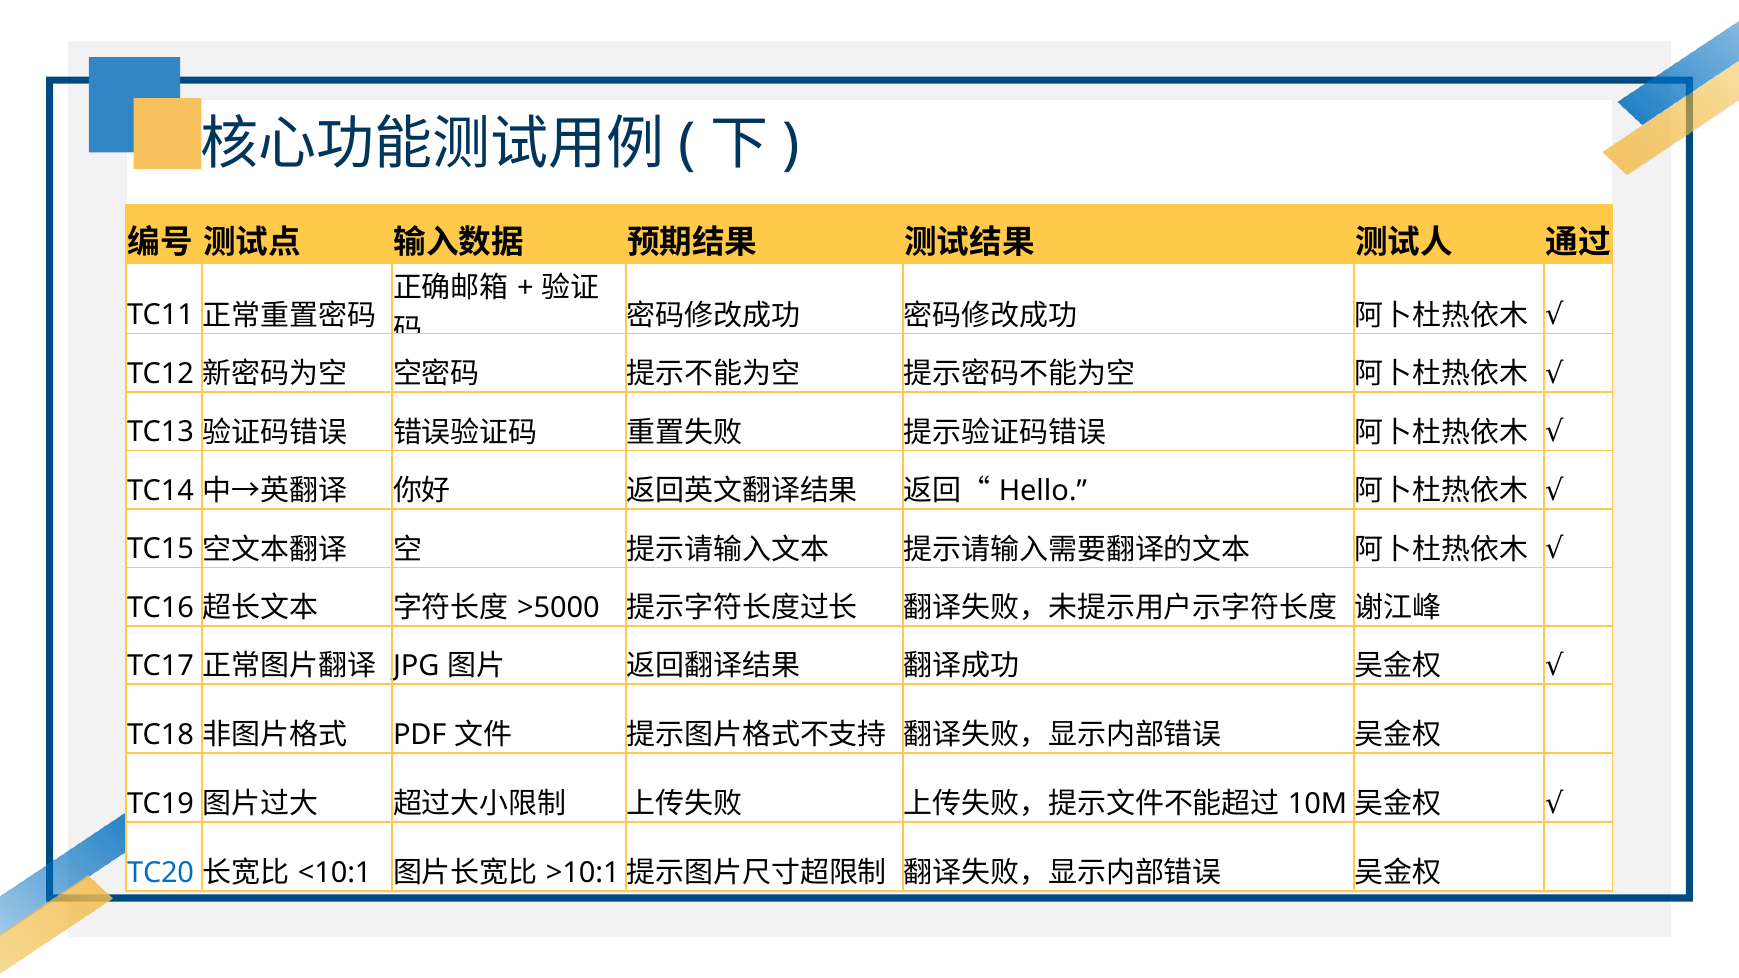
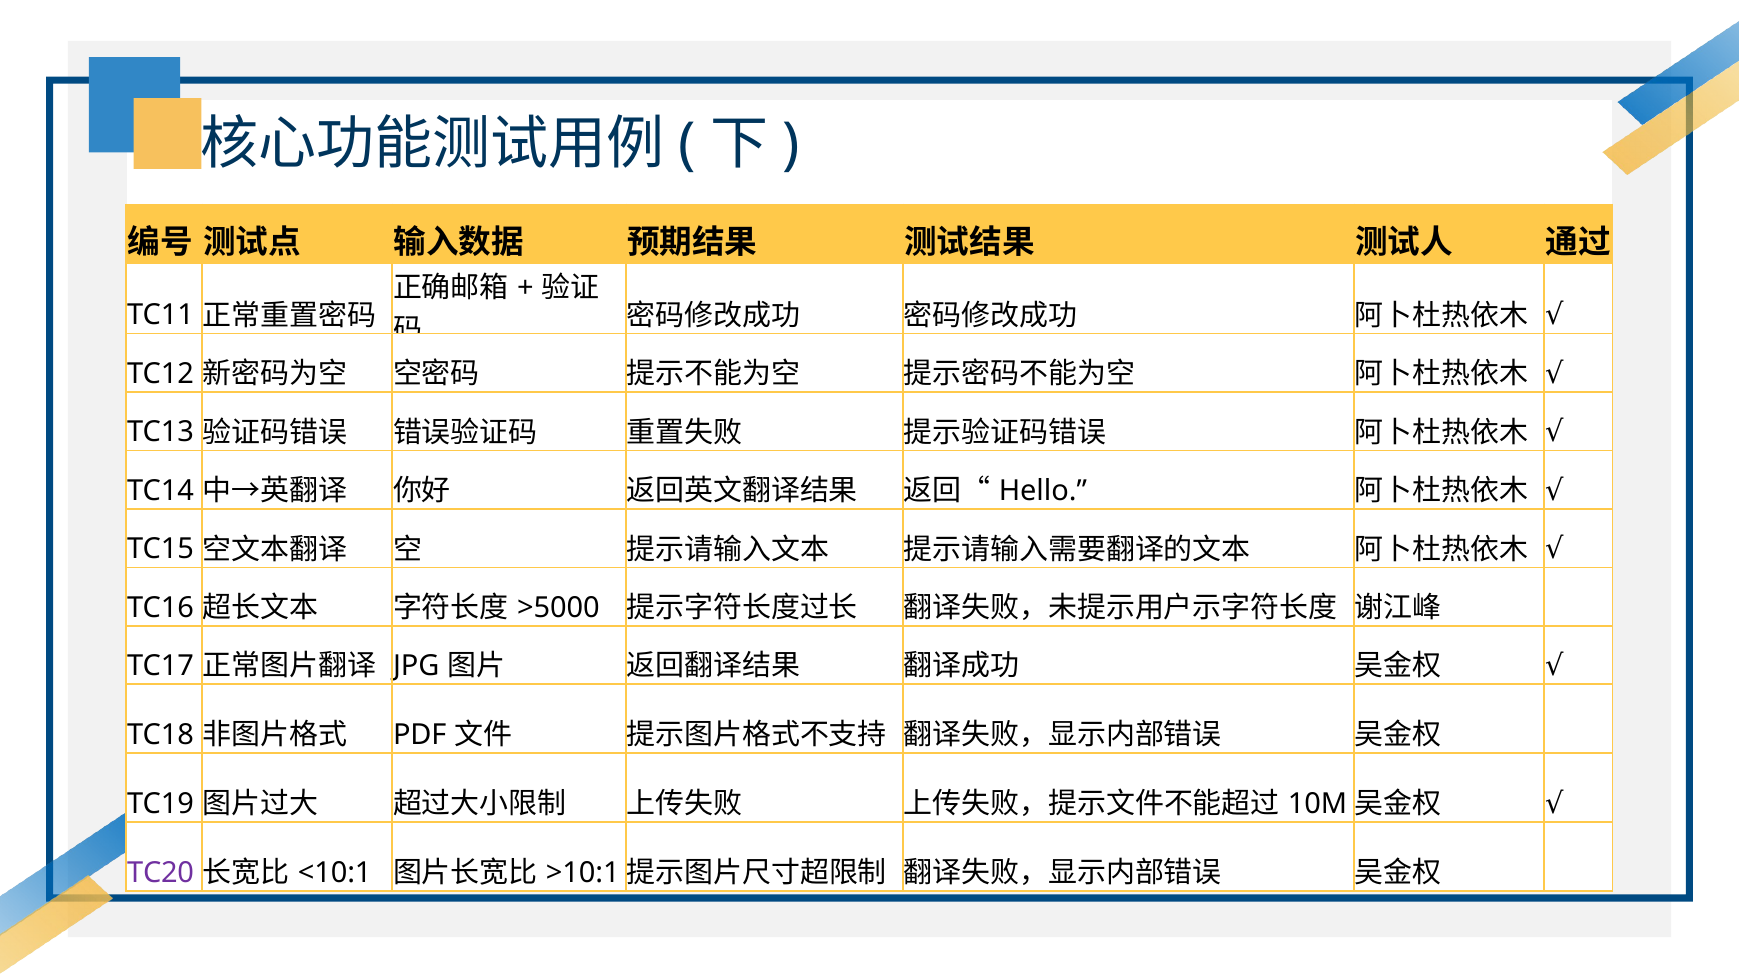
TC20 colour: blue -> purple (161, 873)
